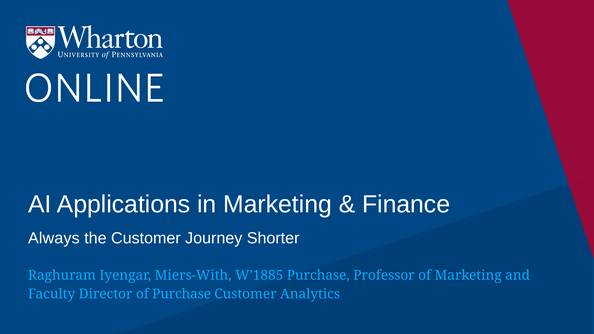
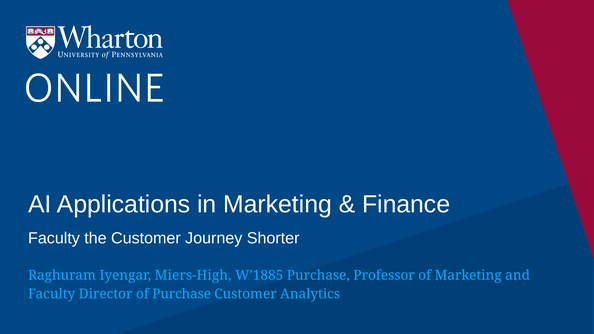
Always: Always -> Faculty (54, 238)
Miers-With: Miers-With -> Miers-High (193, 276)
